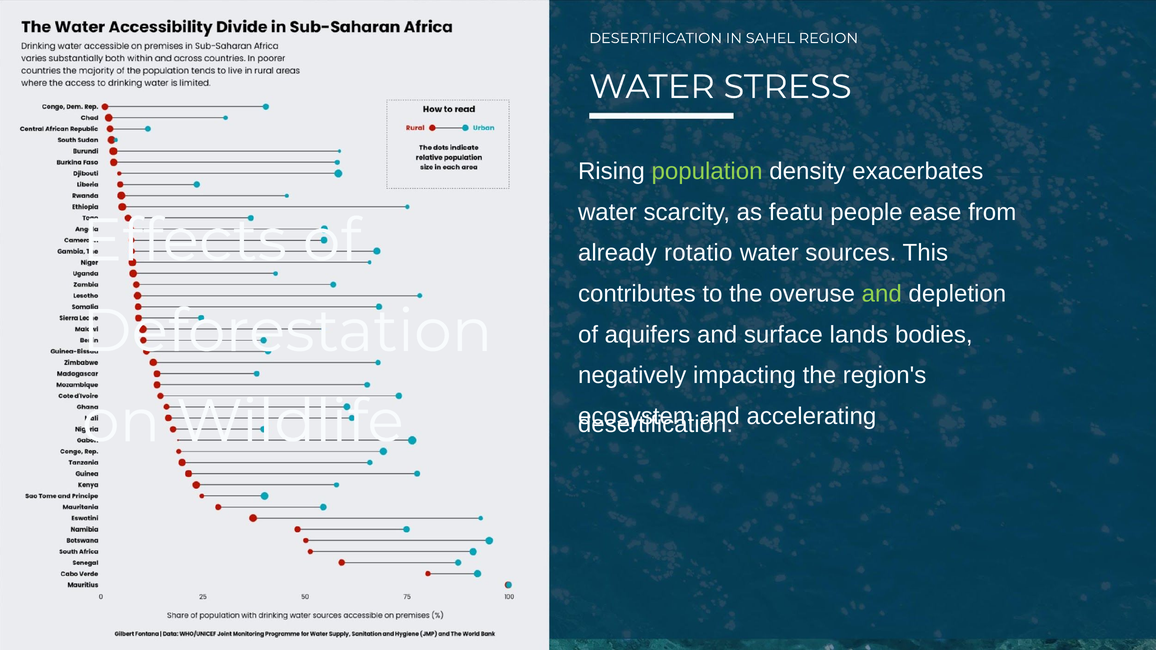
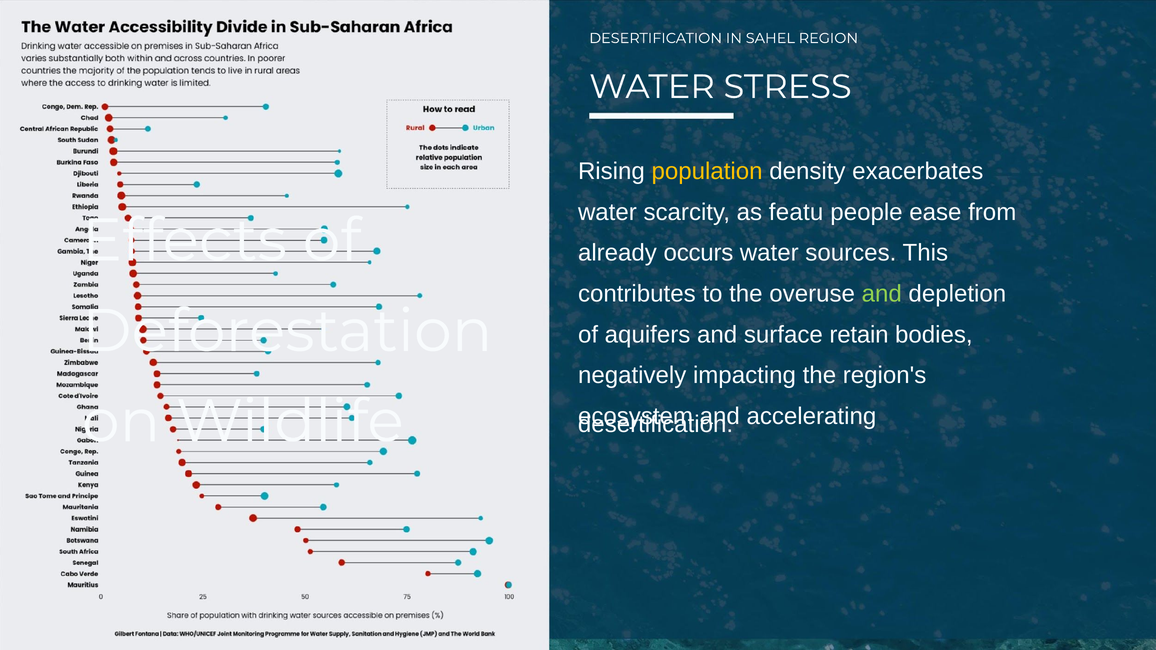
population colour: light green -> yellow (707, 172)
rotatio: rotatio -> occurs (698, 253)
lands: lands -> retain (859, 335)
